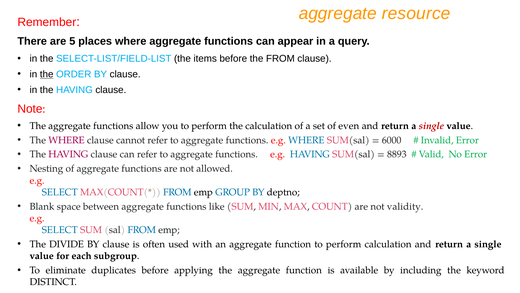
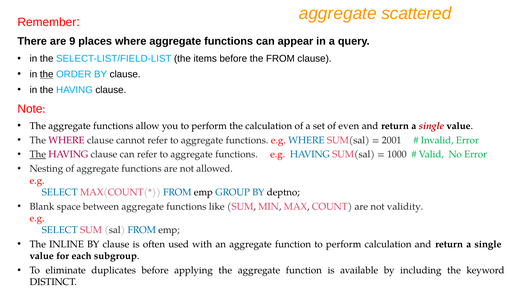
resource: resource -> scattered (416, 14)
5: 5 -> 9 (72, 41)
6000: 6000 -> 2001 (392, 140)
The underline: none -> present (38, 154)
8893: 8893 -> 1000 (397, 154)
DIVIDE: DIVIDE -> INLINE (67, 244)
